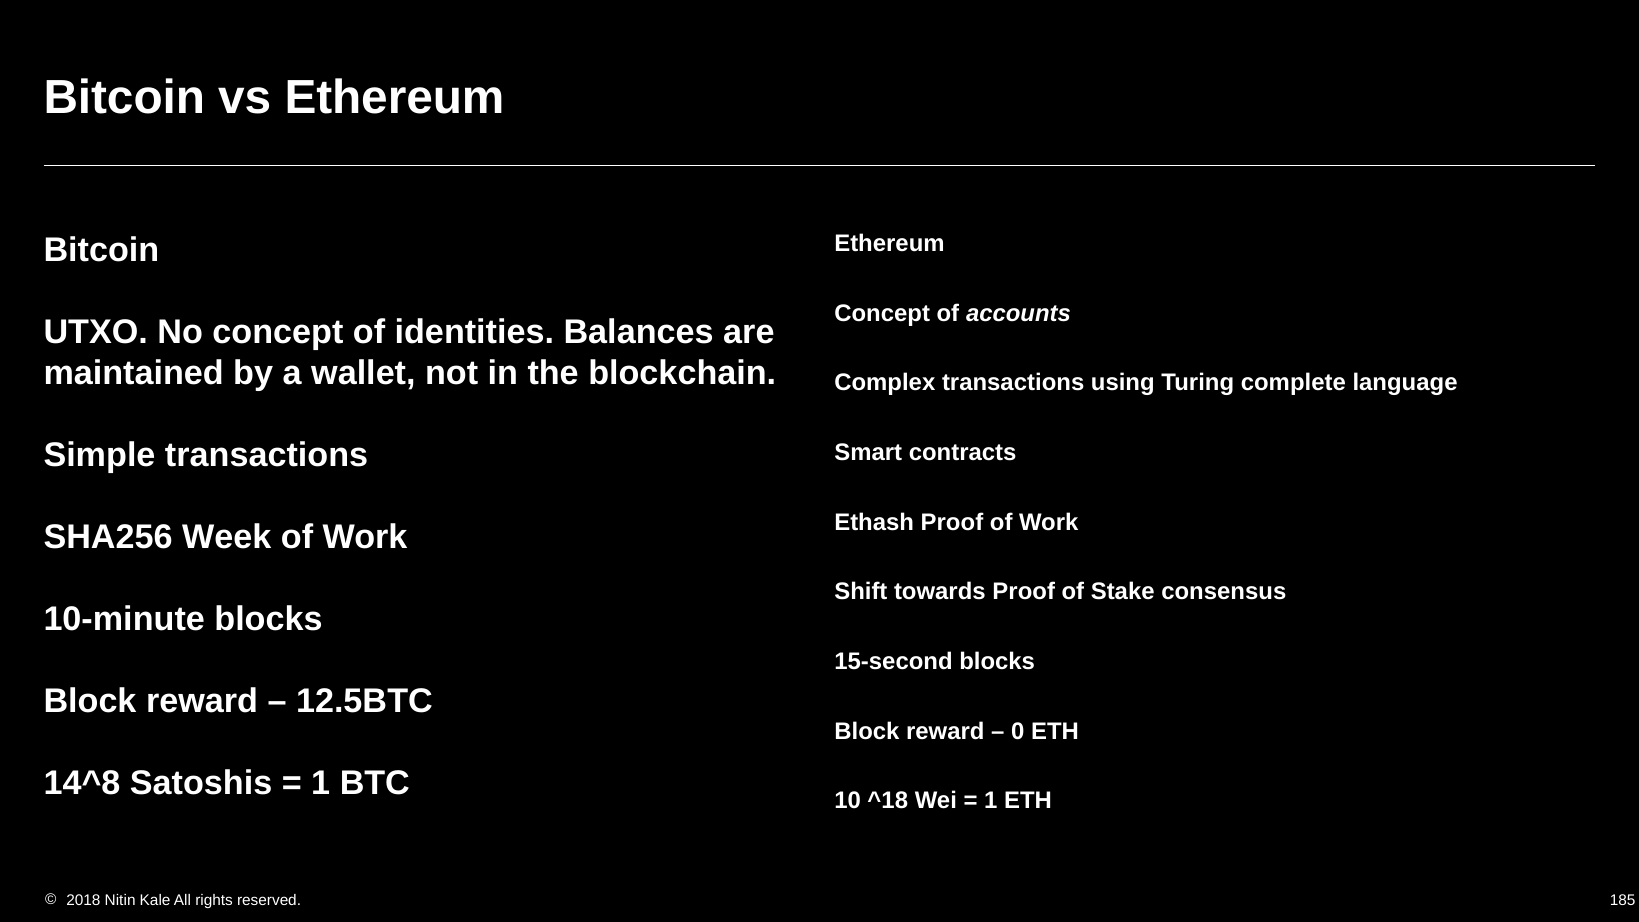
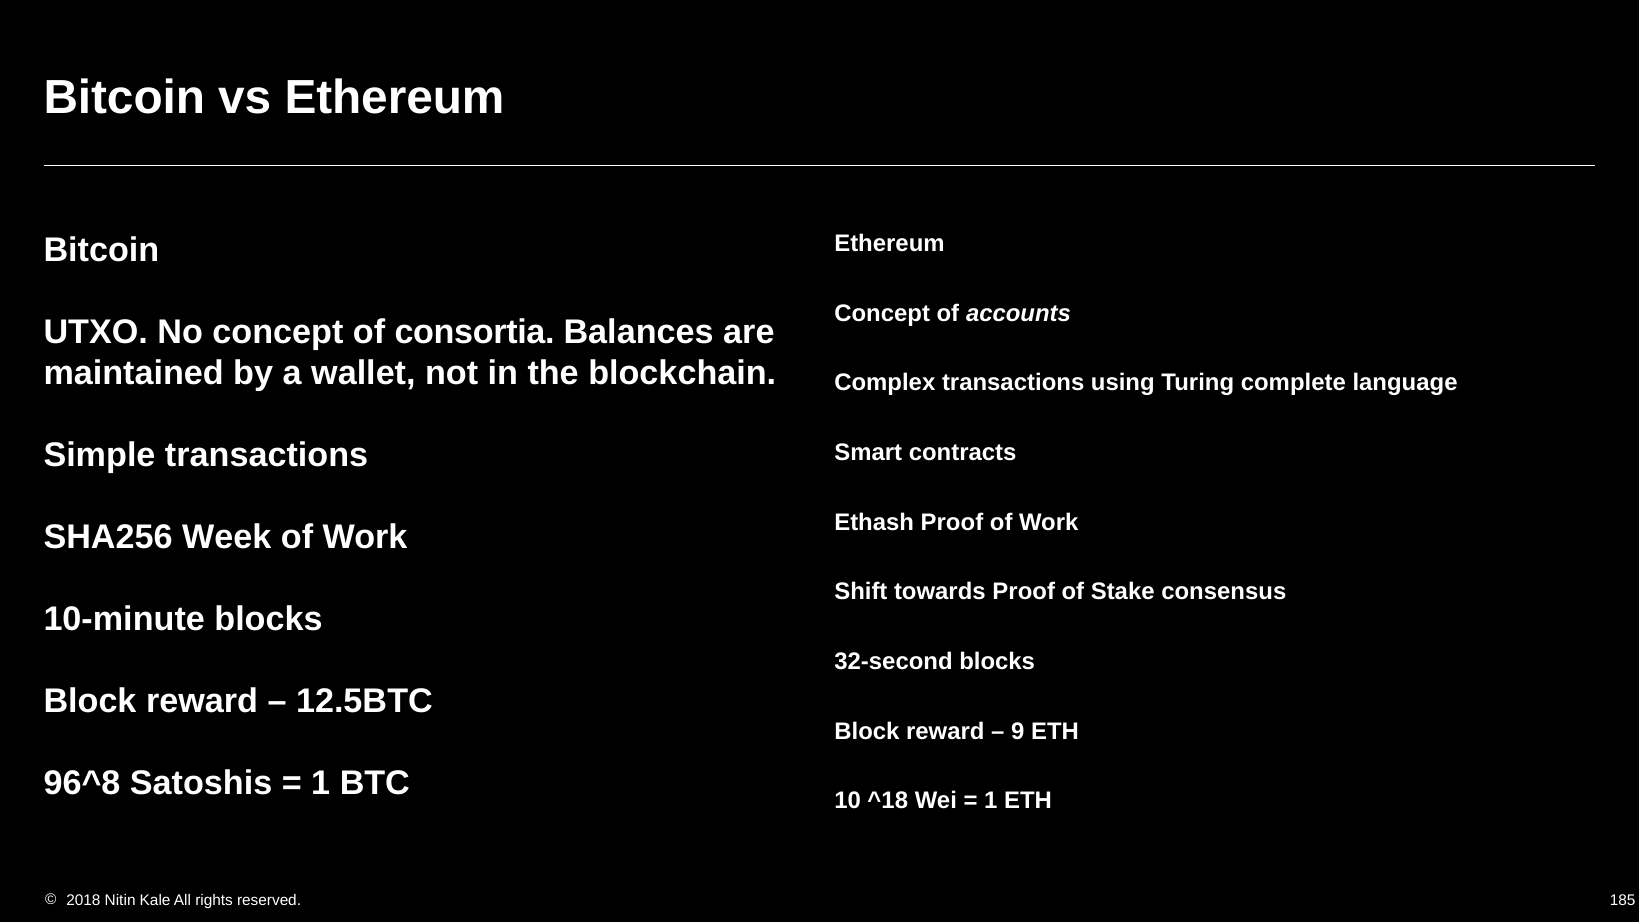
identities: identities -> consortia (475, 332)
15-second: 15-second -> 32-second (893, 662)
0: 0 -> 9 (1018, 731)
14^8: 14^8 -> 96^8 (82, 783)
